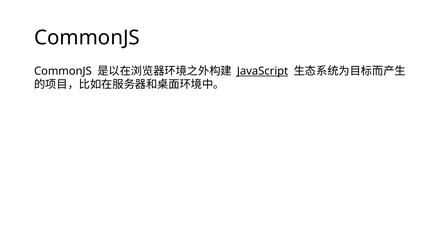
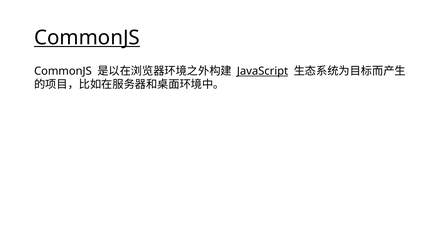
CommonJS underline: none -> present (87, 38)
